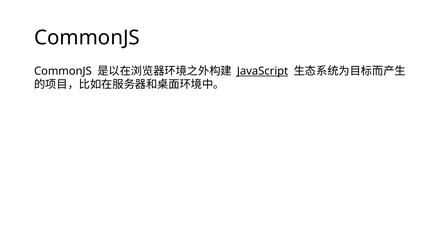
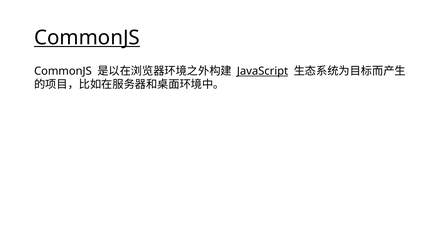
CommonJS underline: none -> present (87, 38)
